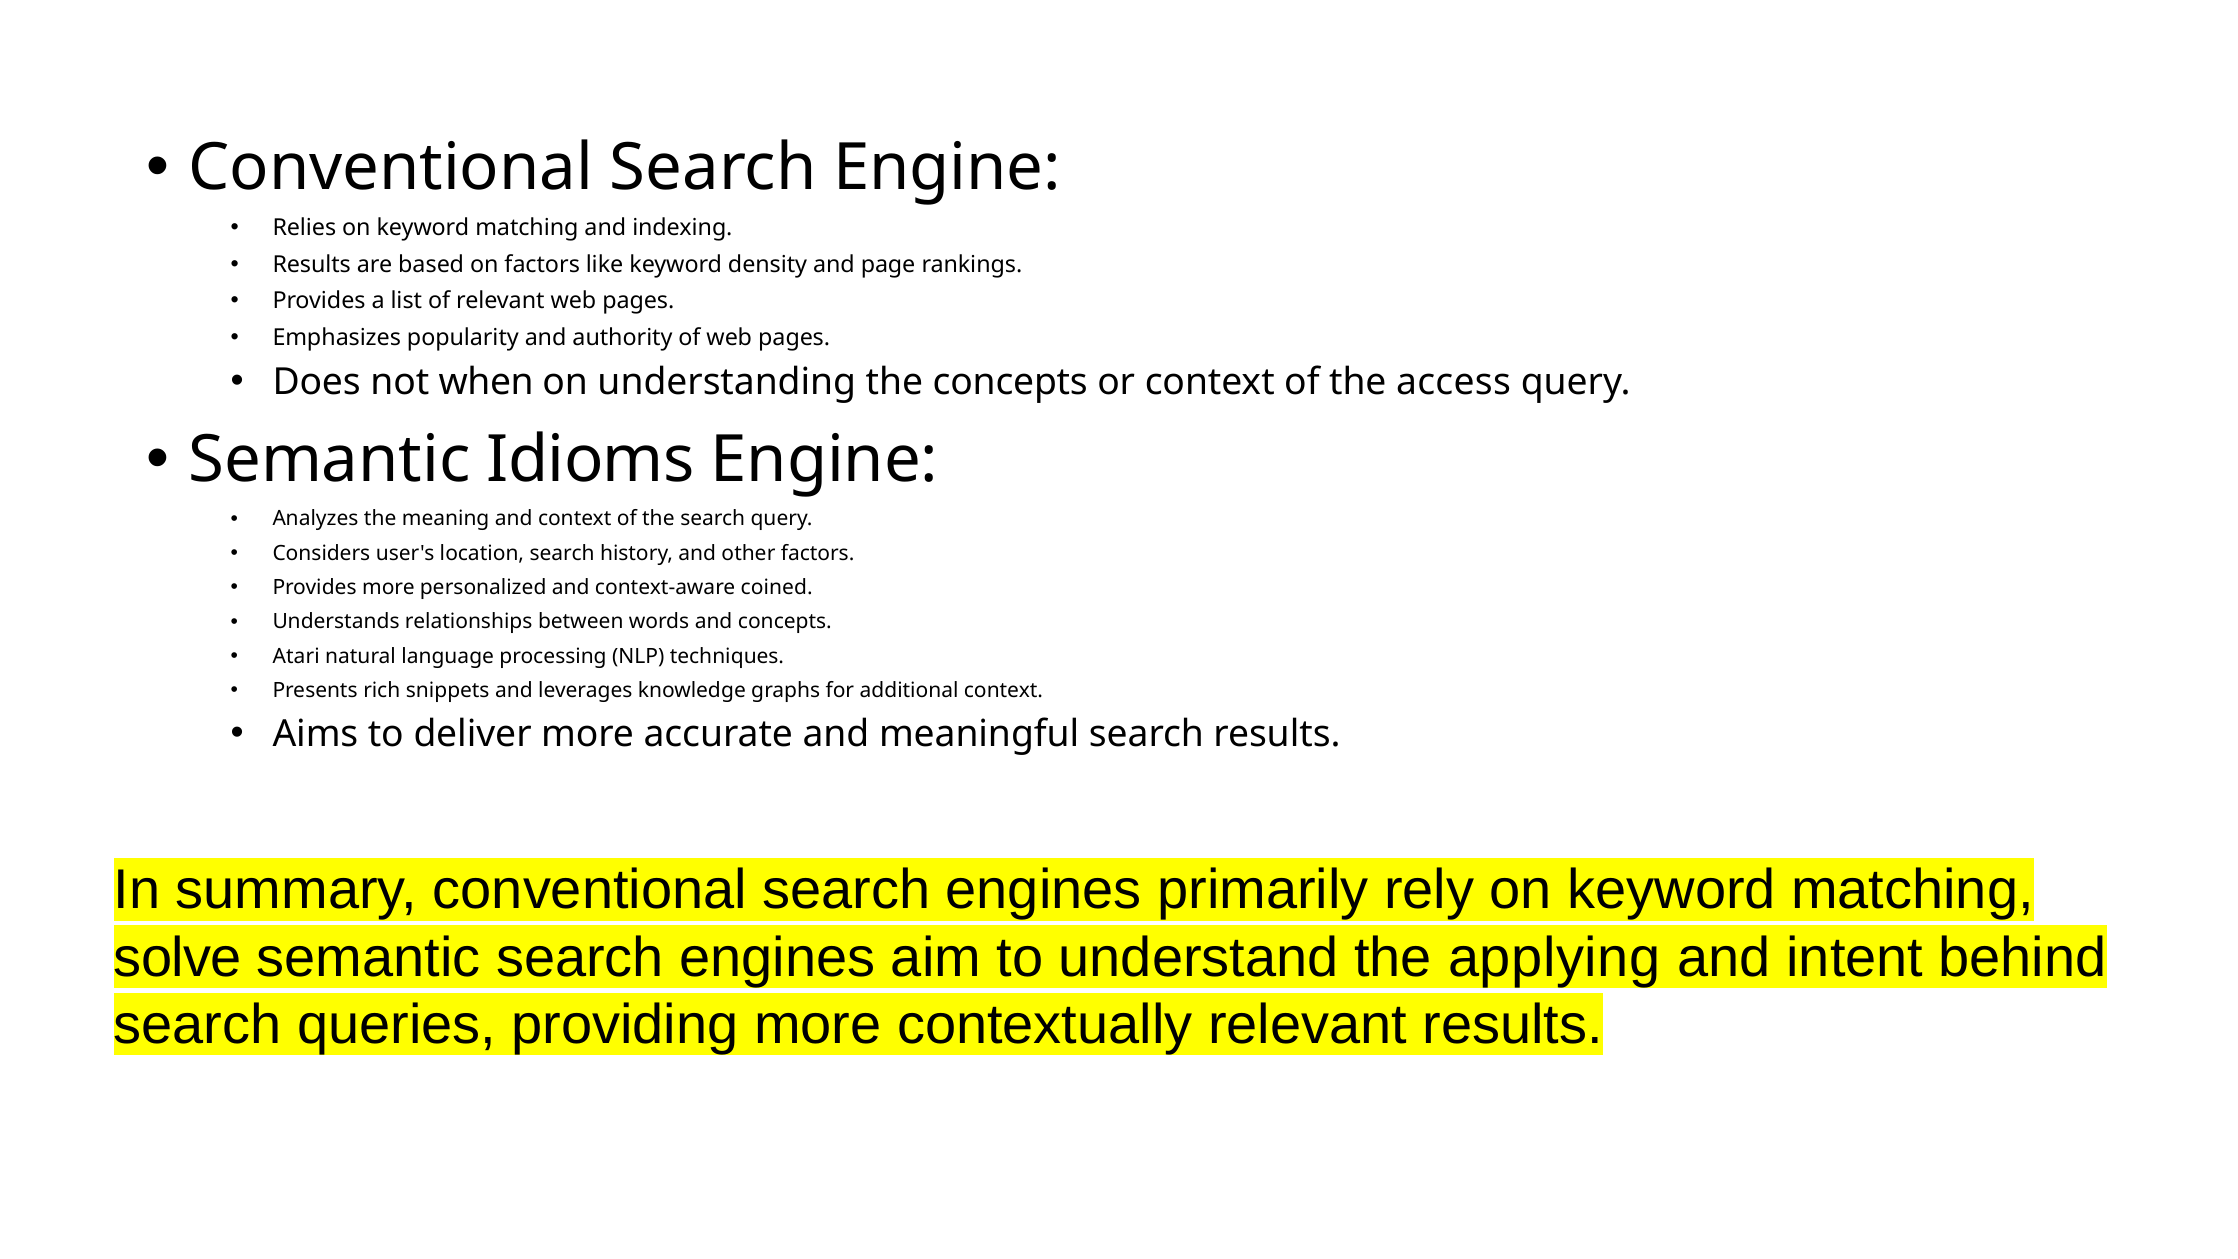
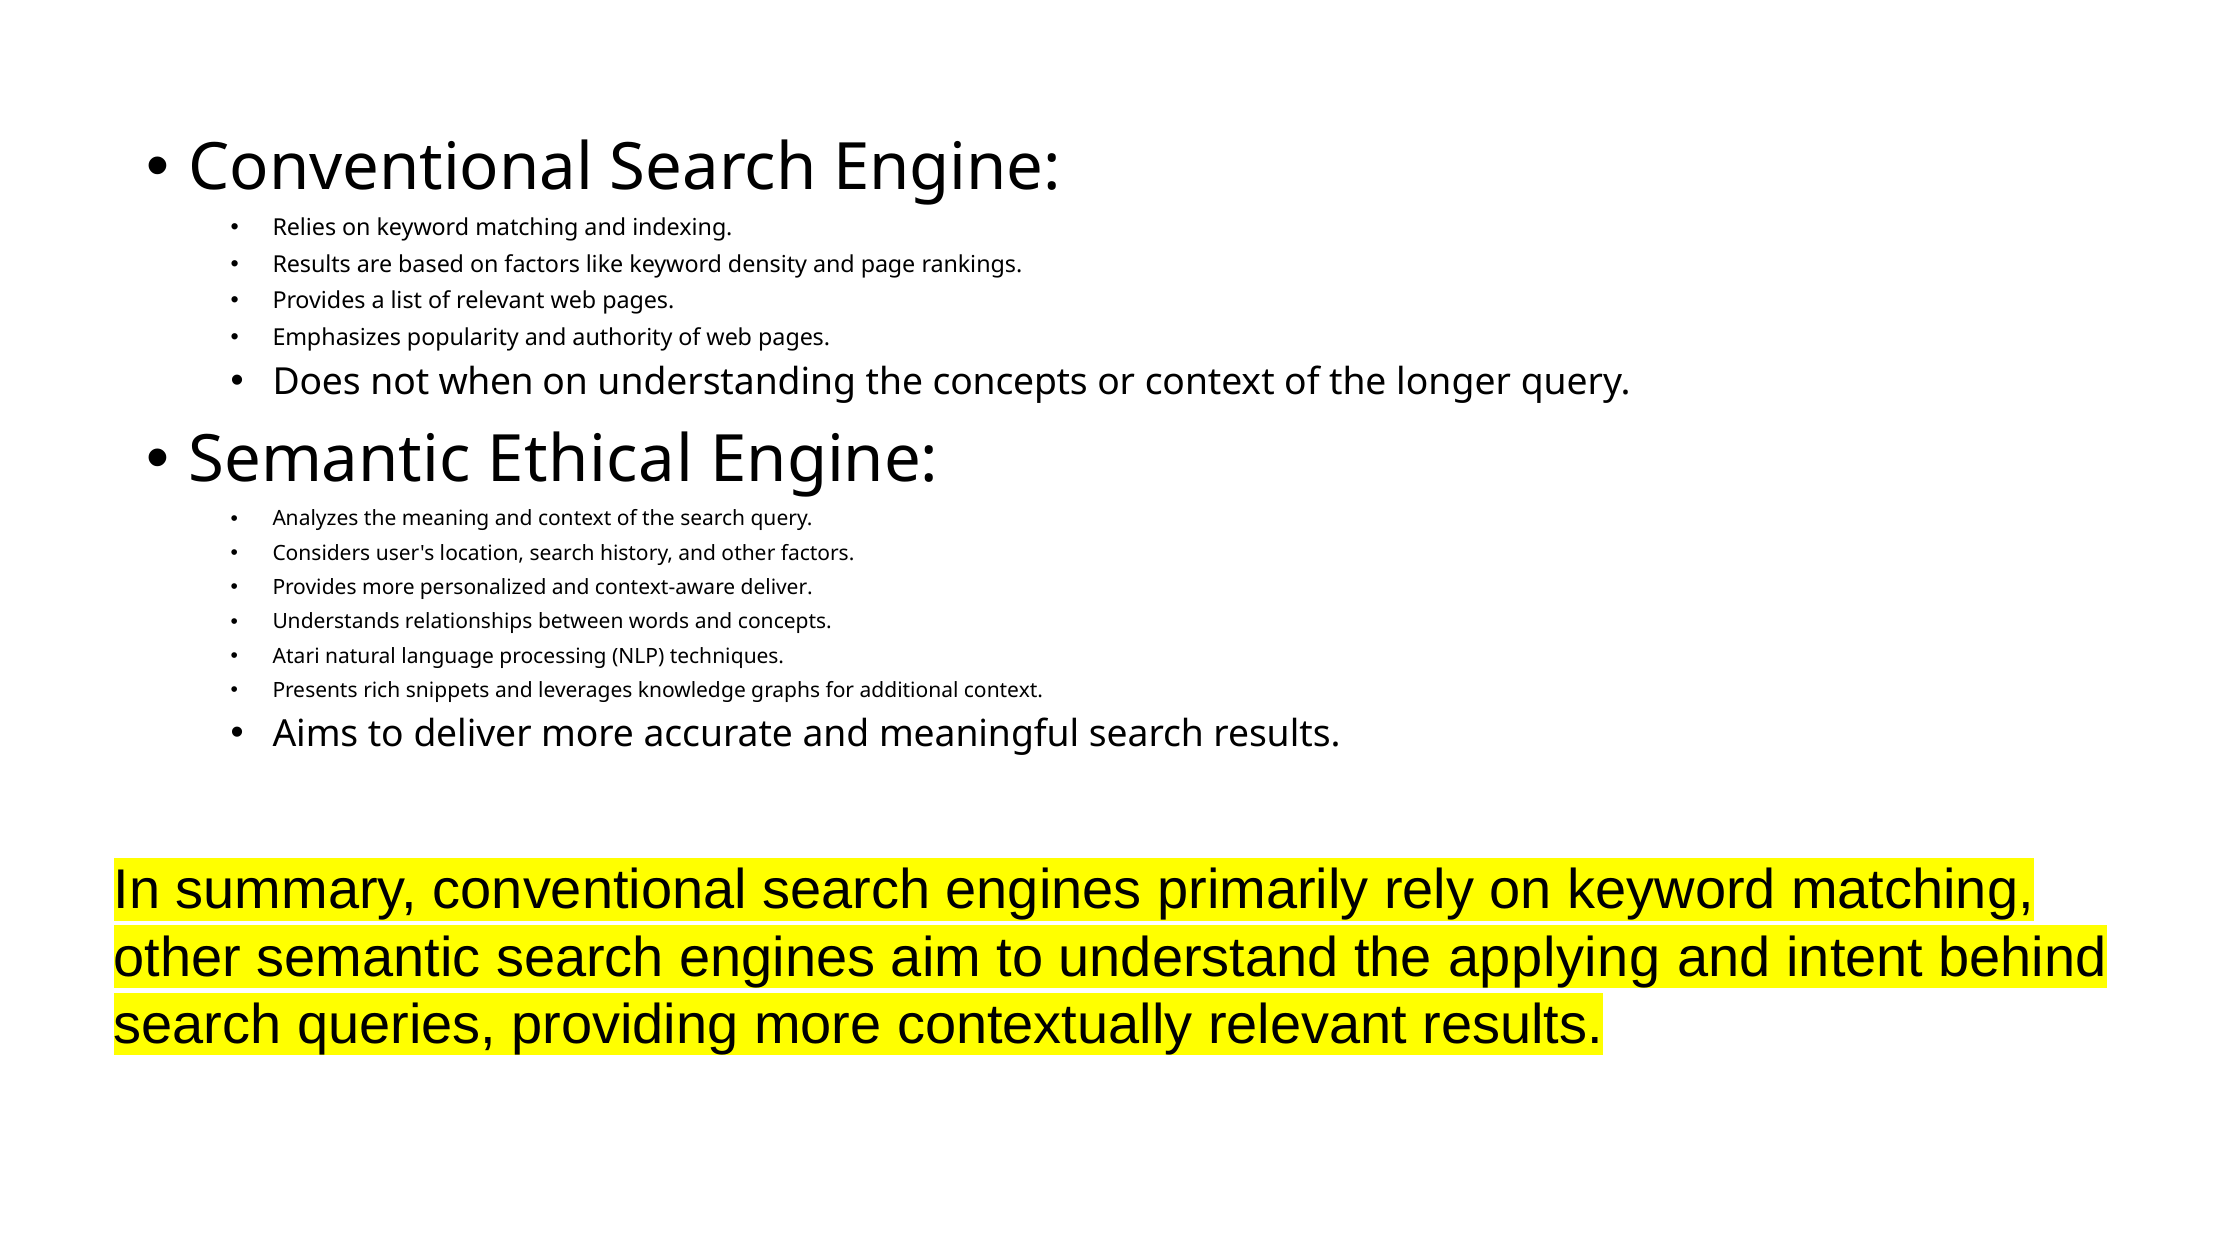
access: access -> longer (1454, 382)
Idioms: Idioms -> Ethical (590, 460)
context-aware coined: coined -> deliver (777, 588)
solve: solve -> other (178, 957)
